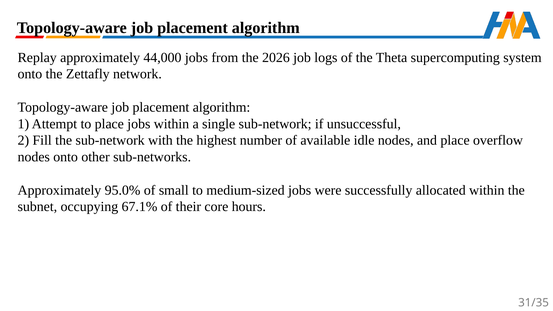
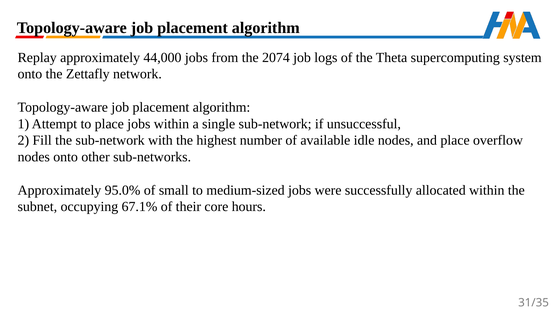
2026: 2026 -> 2074 (276, 57)
